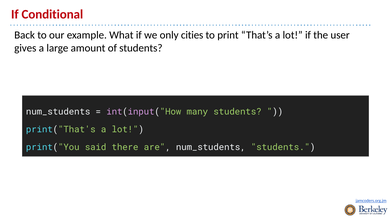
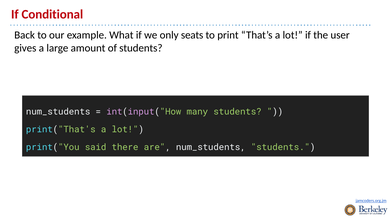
cities: cities -> seats (192, 35)
